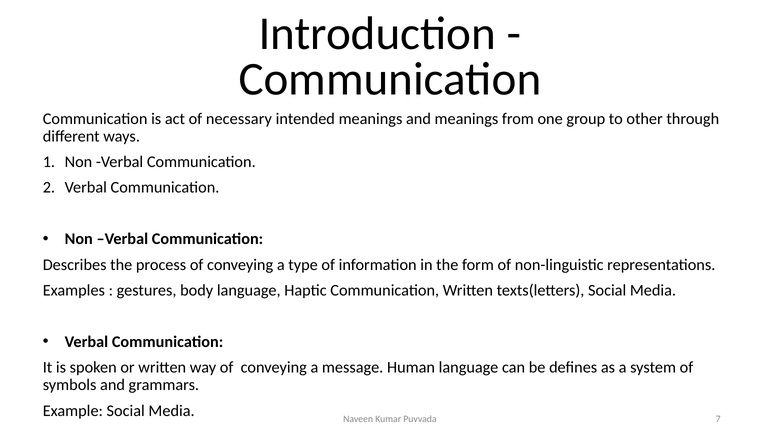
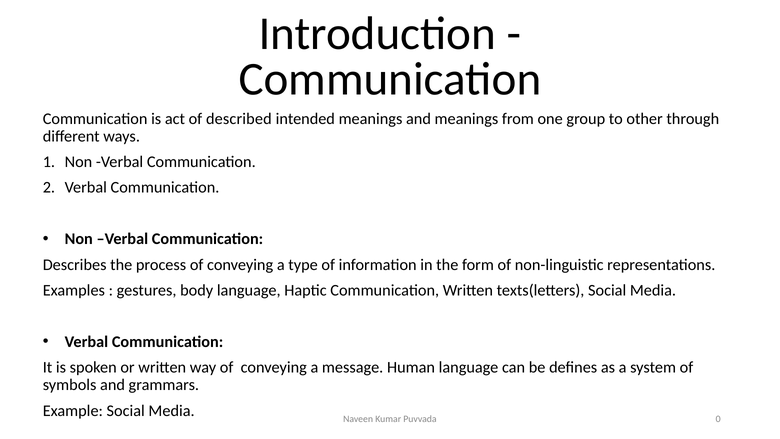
necessary: necessary -> described (239, 119)
7: 7 -> 0 (718, 419)
